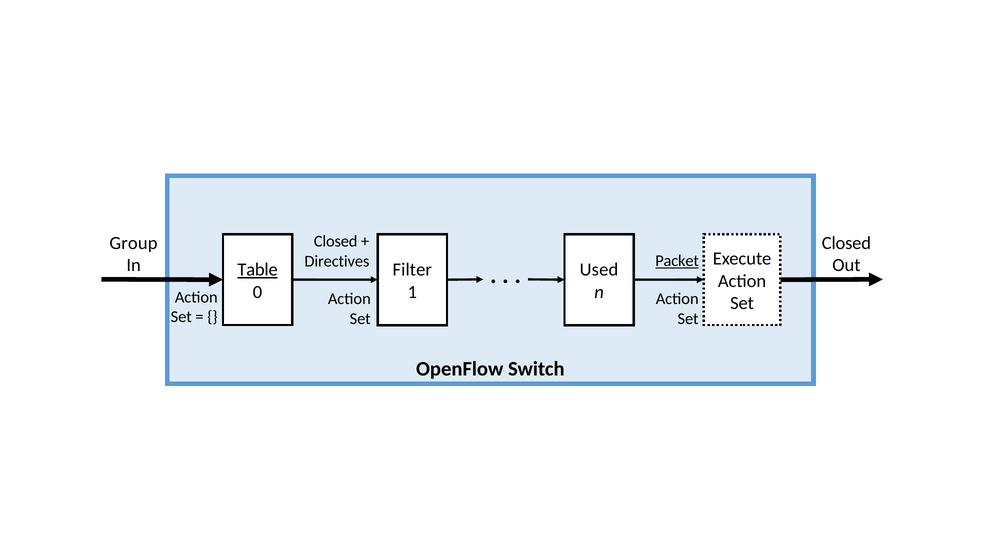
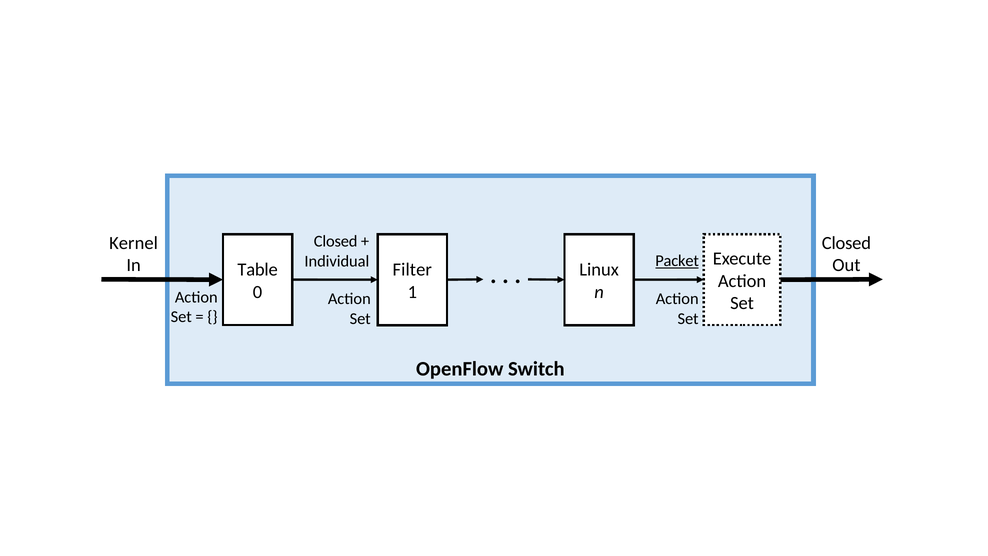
Group: Group -> Kernel (134, 243)
Directives: Directives -> Individual (337, 261)
Table underline: present -> none (258, 270)
Used: Used -> Linux (599, 270)
